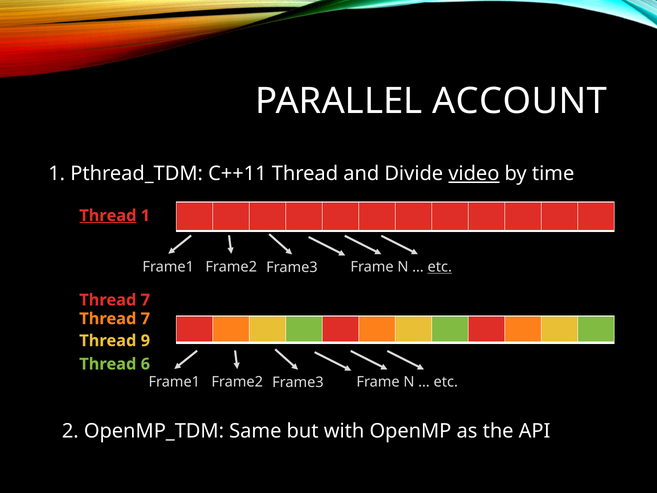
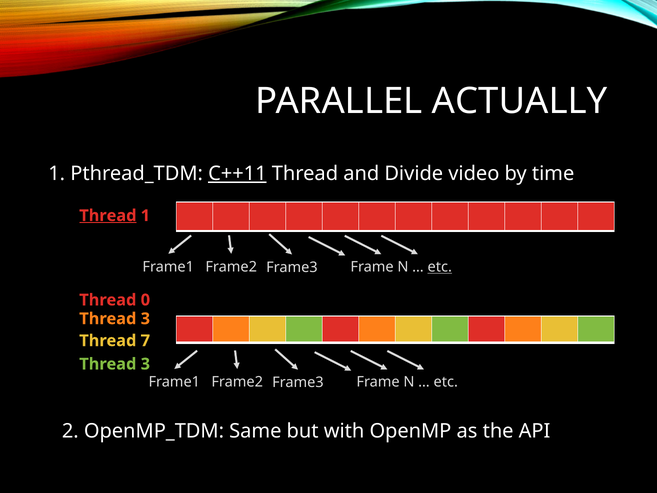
ACCOUNT: ACCOUNT -> ACTUALLY (520, 101)
C++11 underline: none -> present (237, 174)
video underline: present -> none (474, 174)
7: 7 -> 0 (145, 300)
7: 7 -> 3 (145, 319)
9: 9 -> 7 (145, 341)
6: 6 -> 3 (145, 364)
